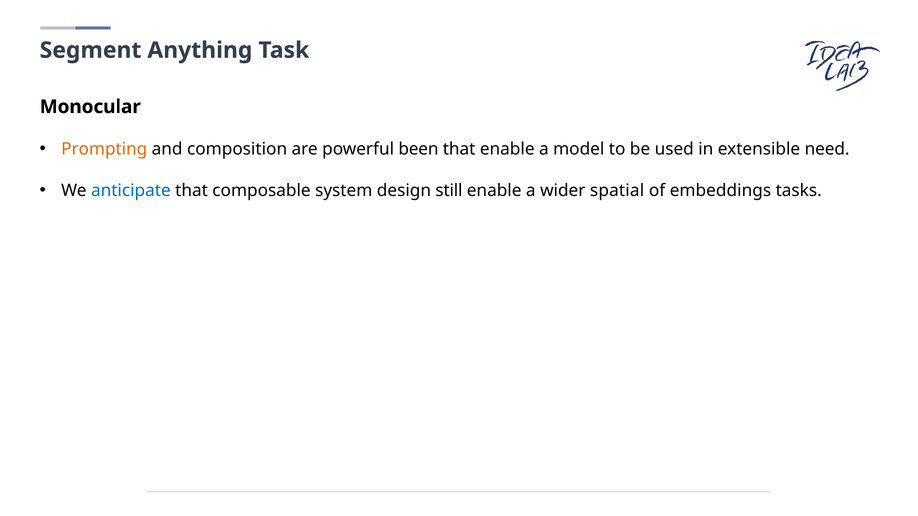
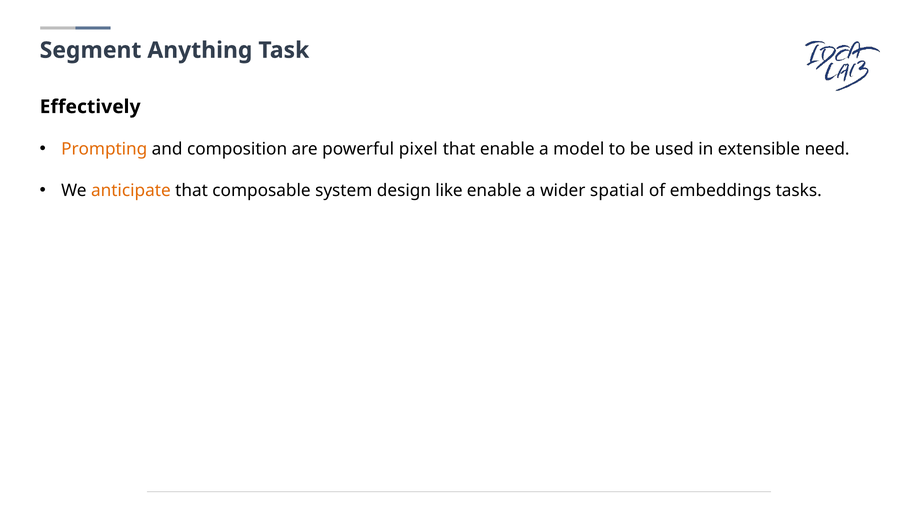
Monocular: Monocular -> Effectively (90, 107)
been: been -> pixel (418, 149)
anticipate colour: blue -> orange (131, 191)
still: still -> like (449, 191)
